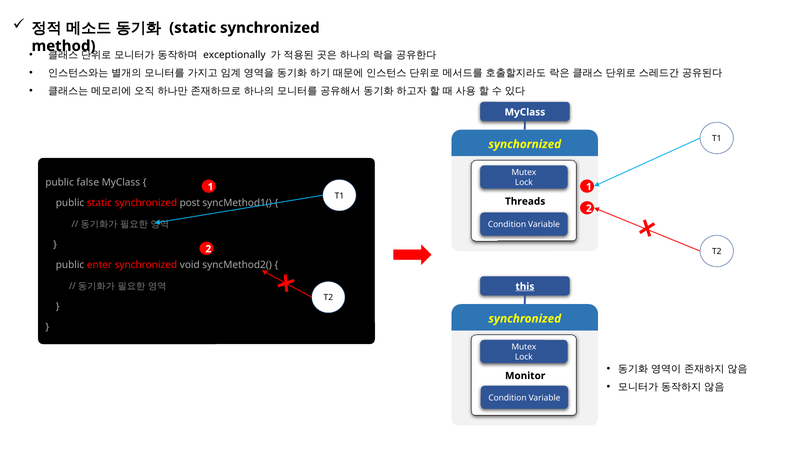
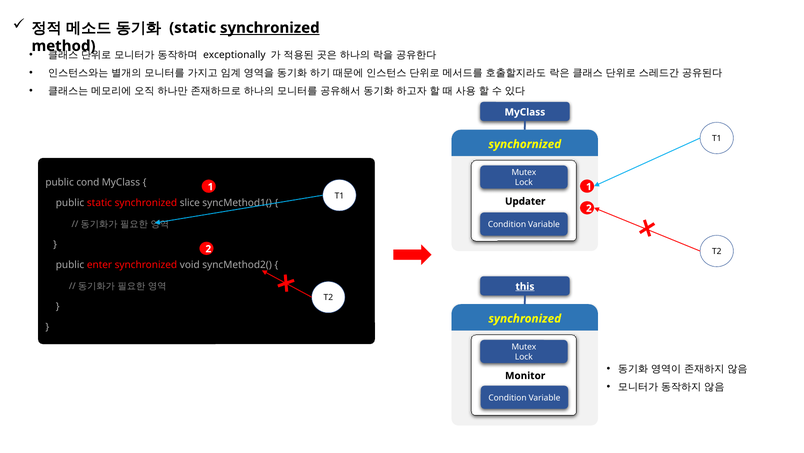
synchronized underline: none -> present (270, 28)
false: false -> cond (88, 182)
Threads: Threads -> Updater (525, 201)
post: post -> slice (190, 203)
